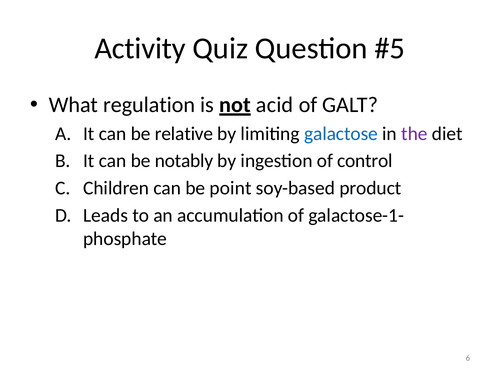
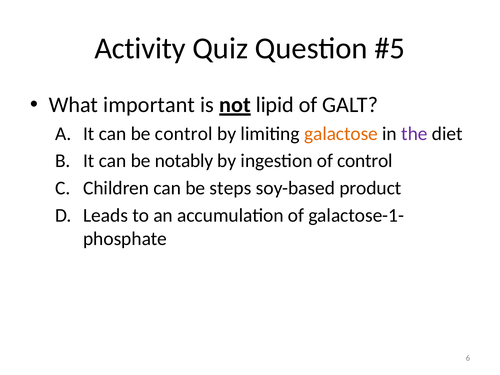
regulation: regulation -> important (149, 105)
acid: acid -> lipid (275, 105)
be relative: relative -> control (184, 134)
galactose colour: blue -> orange (341, 134)
point: point -> steps (231, 188)
